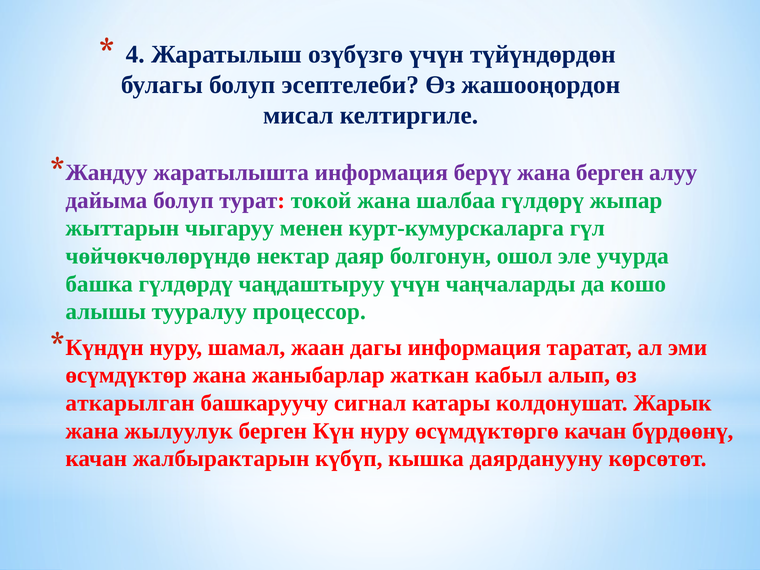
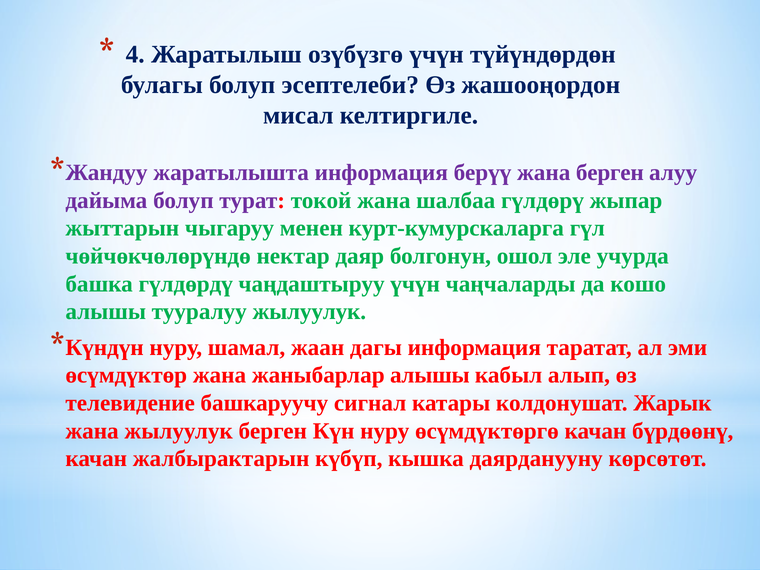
тууралуу процессор: процессор -> жылуулук (309, 312)
жаныбарлар жаткан: жаткан -> алышы (430, 375)
аткарылган: аткарылган -> телевидение (130, 403)
